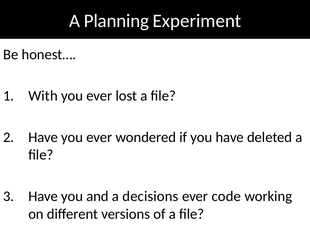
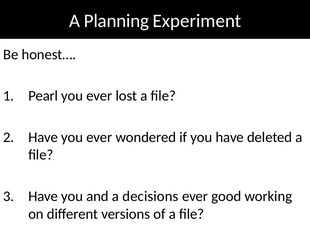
With: With -> Pearl (43, 96)
code: code -> good (226, 196)
